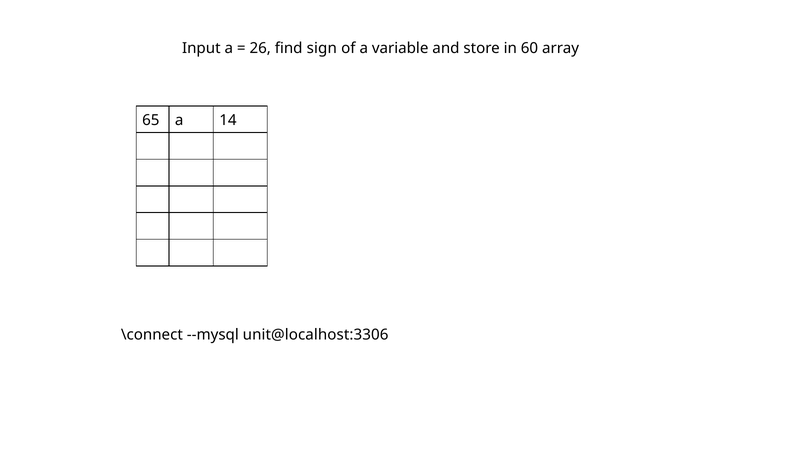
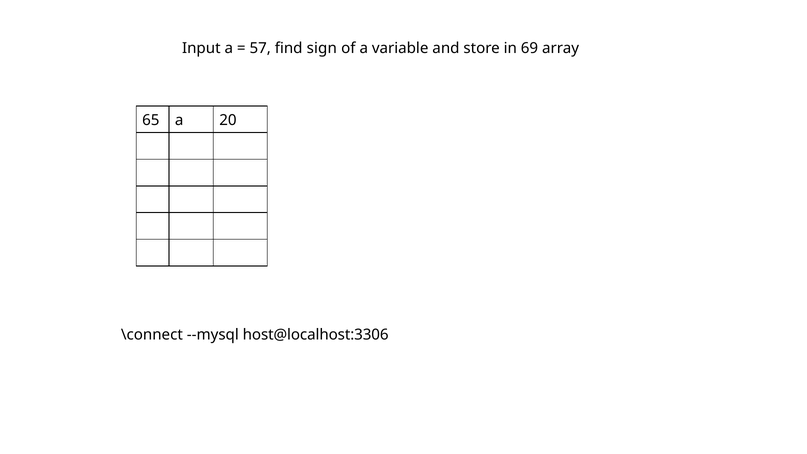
26: 26 -> 57 (260, 48)
60: 60 -> 69 (529, 48)
14: 14 -> 20 (228, 120)
unit@localhost:3306: unit@localhost:3306 -> host@localhost:3306 (316, 335)
